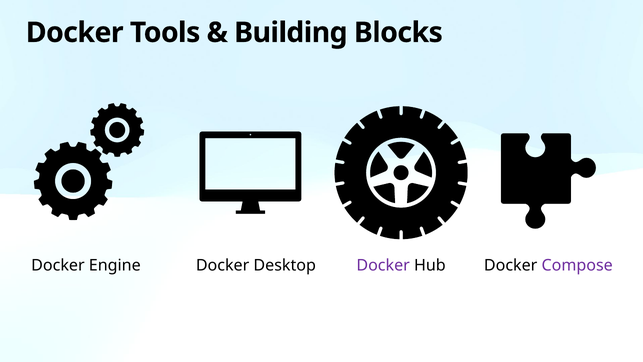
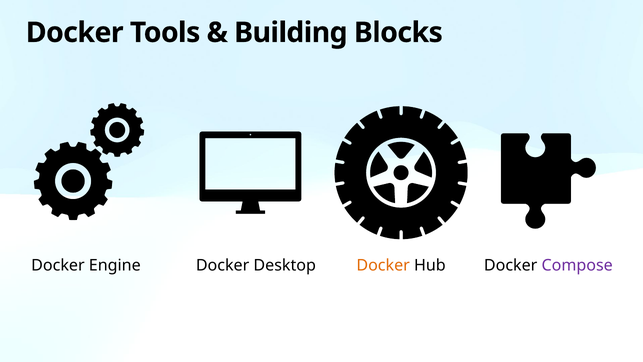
Docker colour: purple -> orange (383, 265)
